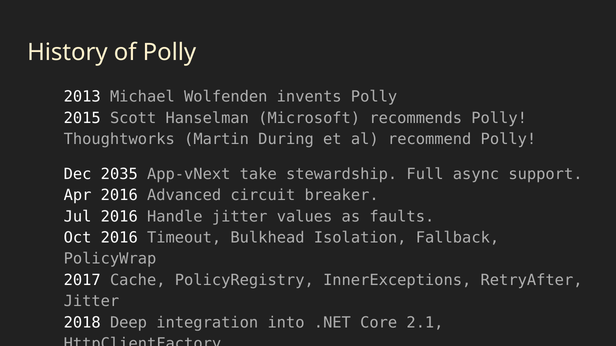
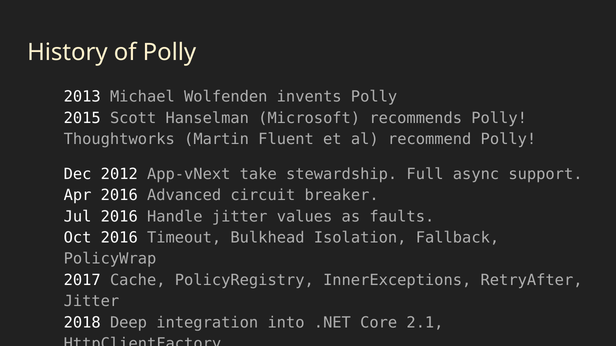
During: During -> Fluent (286, 139)
2035: 2035 -> 2012 (119, 174)
